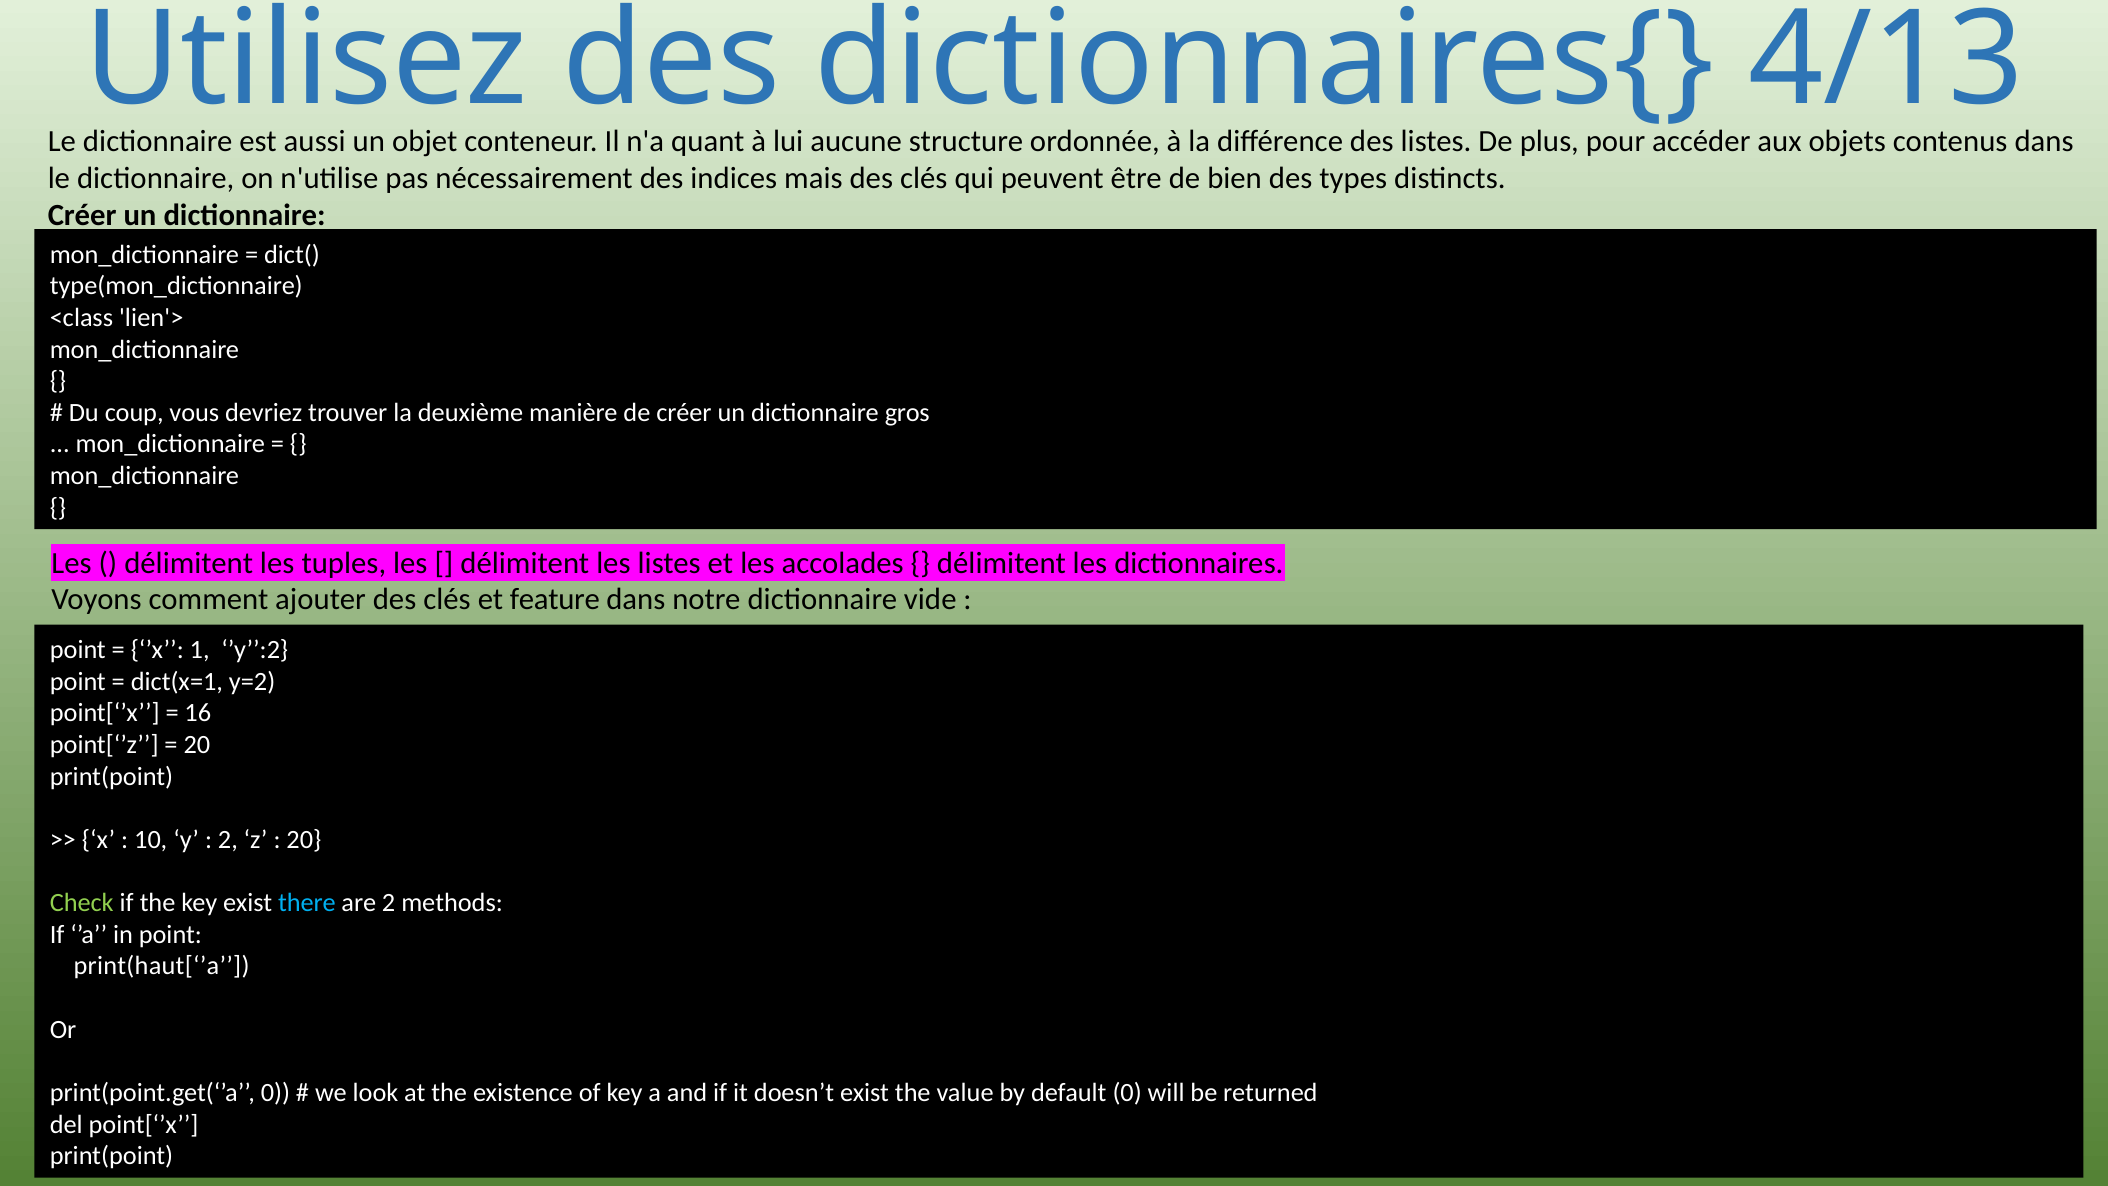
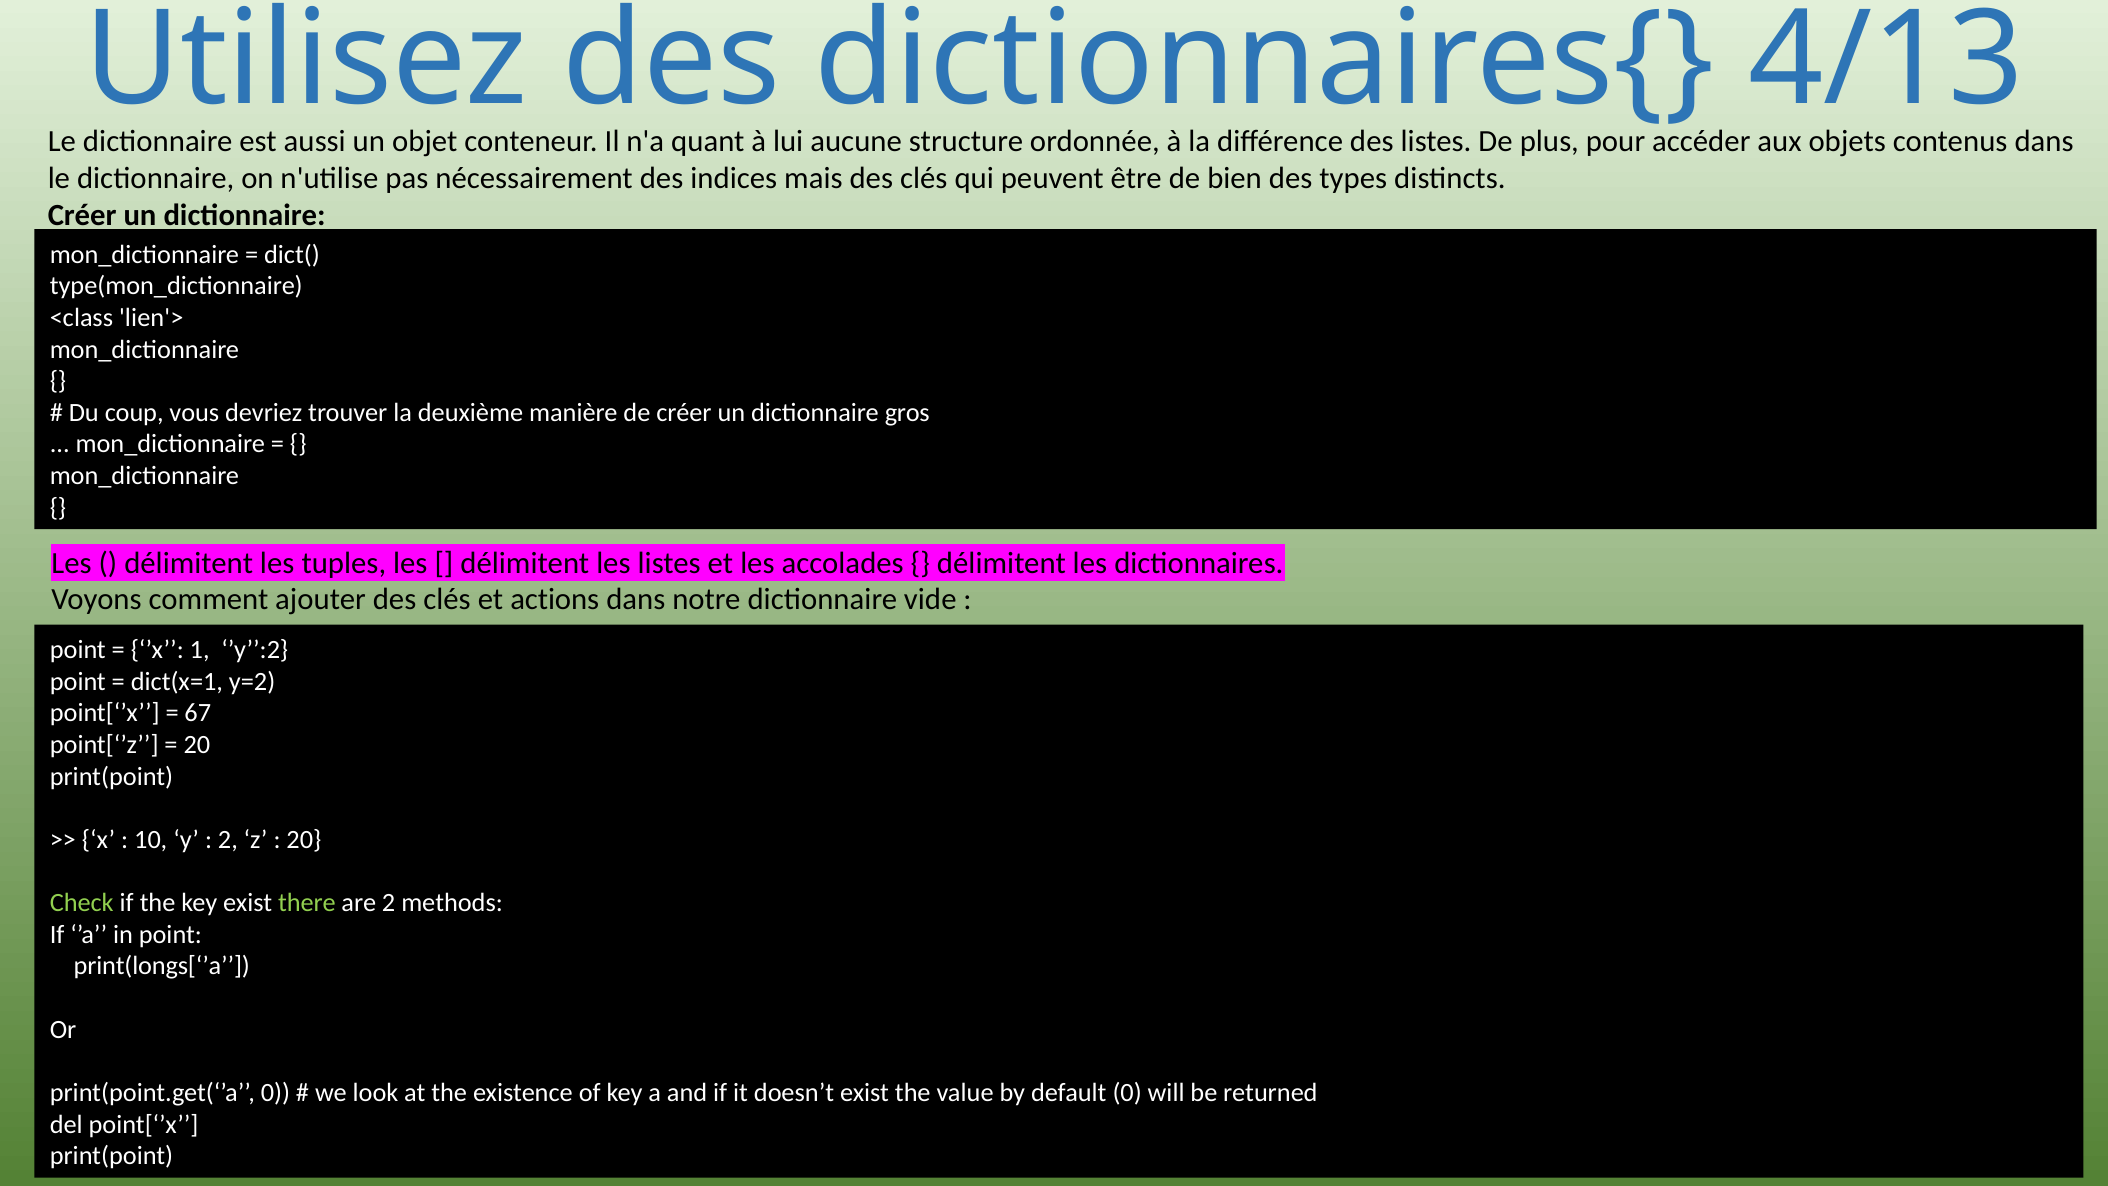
feature: feature -> actions (555, 600)
16: 16 -> 67 (198, 713)
there colour: light blue -> light green (307, 903)
print(haut[‘’a: print(haut[‘’a -> print(longs[‘’a (162, 966)
